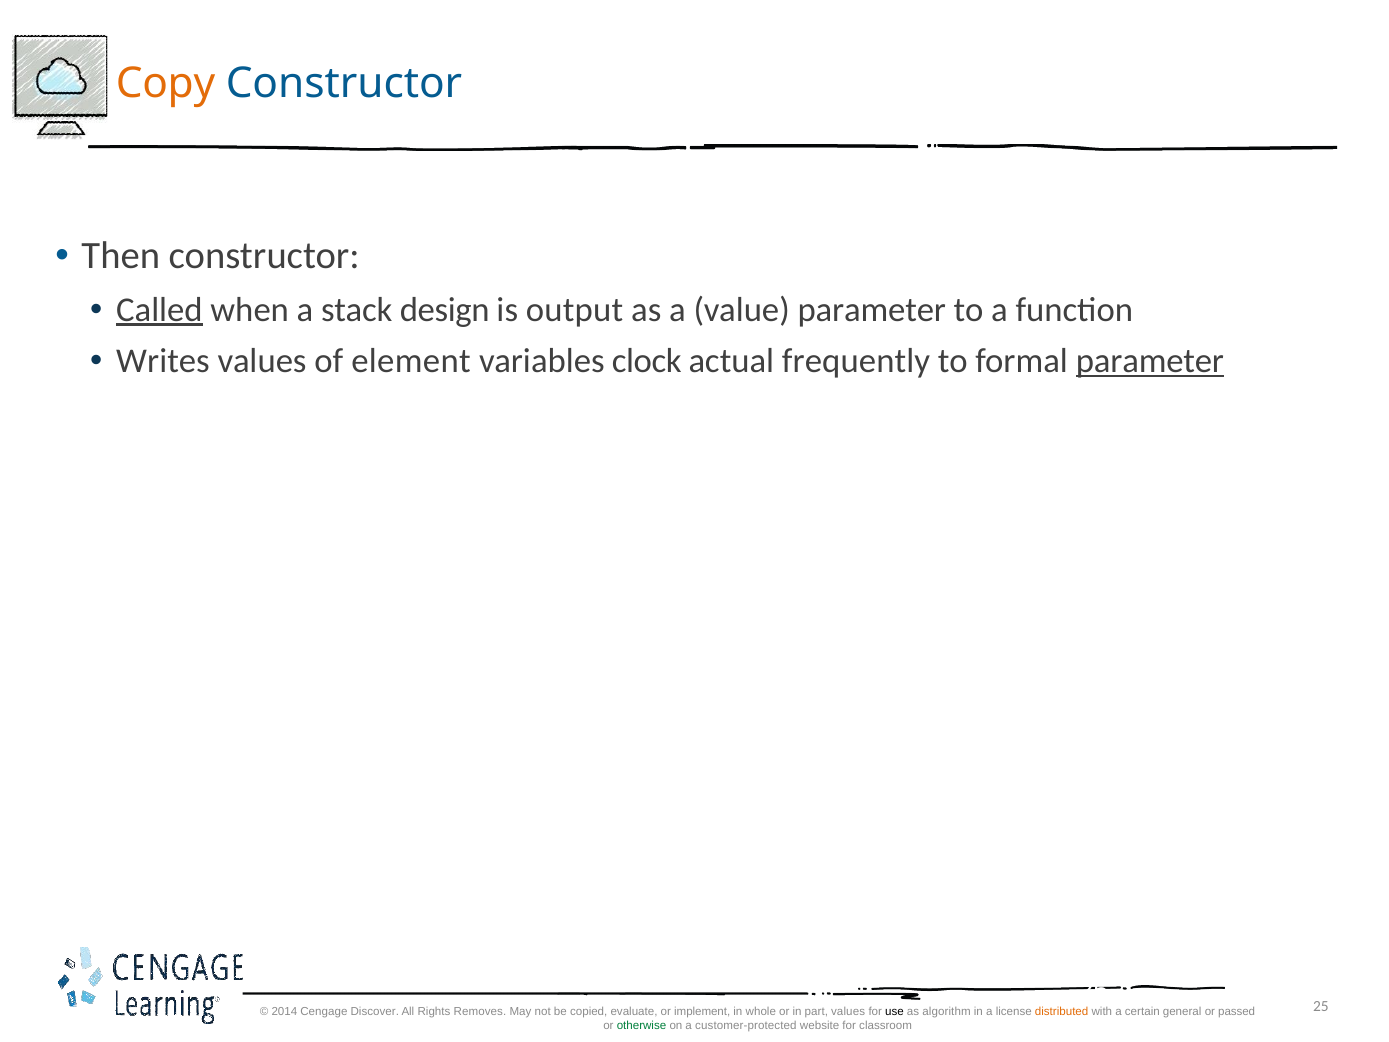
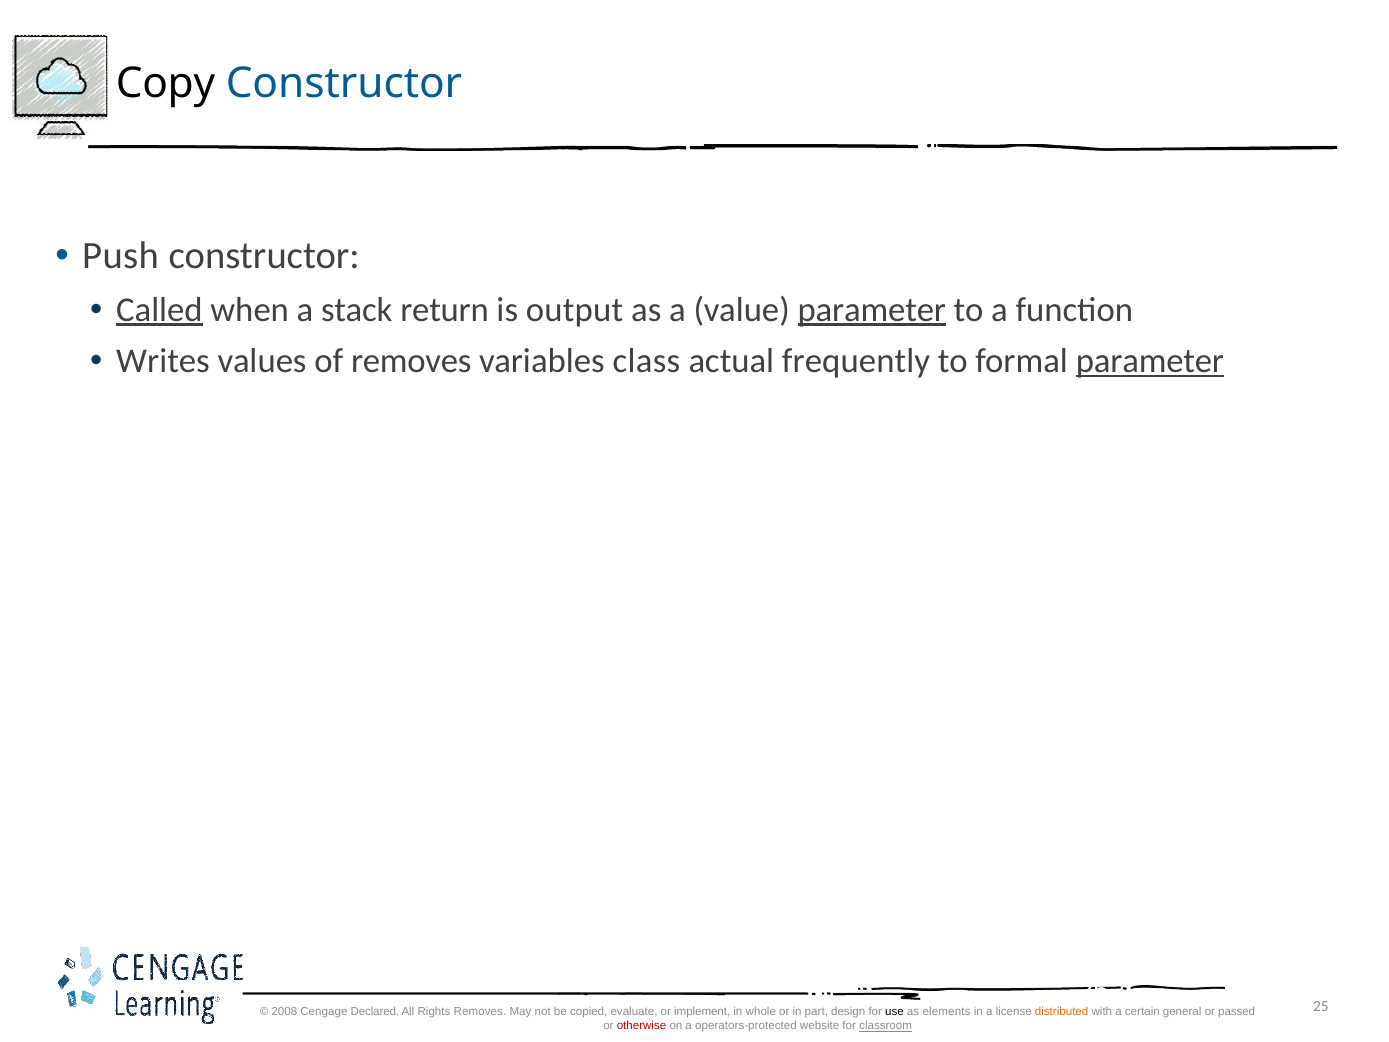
Copy colour: orange -> black (165, 83)
Then: Then -> Push (121, 256)
design: design -> return (445, 309)
parameter underline: none -> present (872, 309)
of element: element -> removes (411, 361)
clock: clock -> class (646, 361)
2014: 2014 -> 2008 (284, 1012)
Discover: Discover -> Declared (375, 1012)
part values: values -> design (848, 1012)
algorithm: algorithm -> elements (947, 1012)
otherwise colour: green -> red (642, 1026)
customer-protected: customer-protected -> operators-protected (746, 1026)
classroom underline: none -> present (886, 1026)
